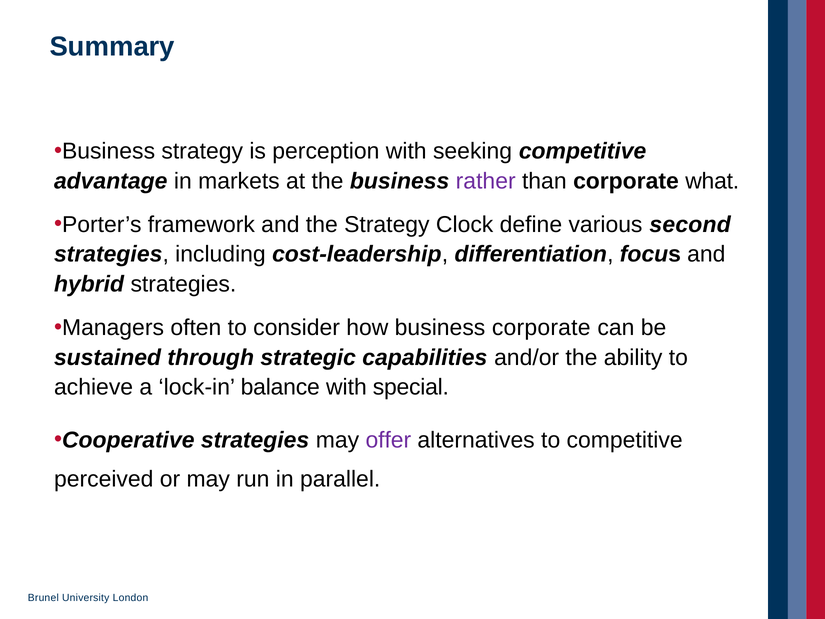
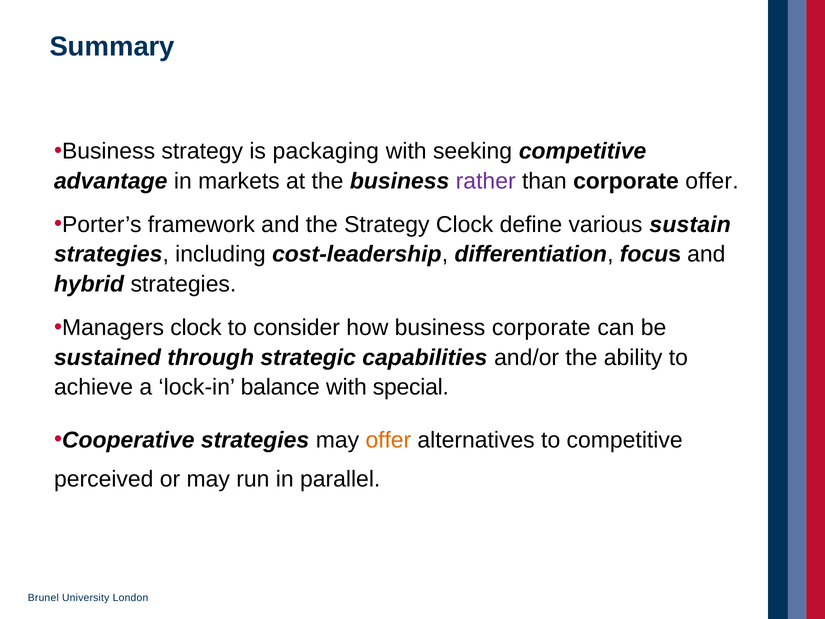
perception: perception -> packaging (326, 151)
corporate what: what -> offer (712, 181)
second: second -> sustain (690, 225)
Managers often: often -> clock (196, 328)
offer colour: purple -> orange (388, 440)
